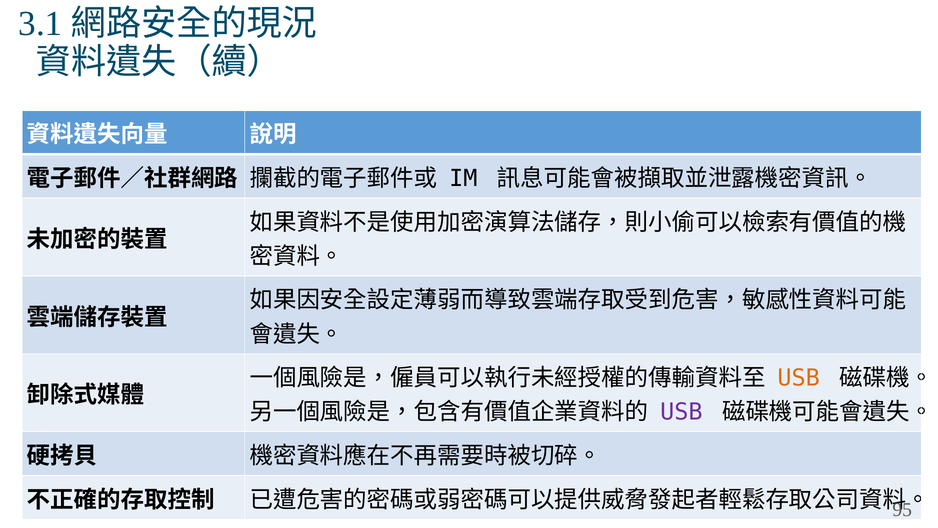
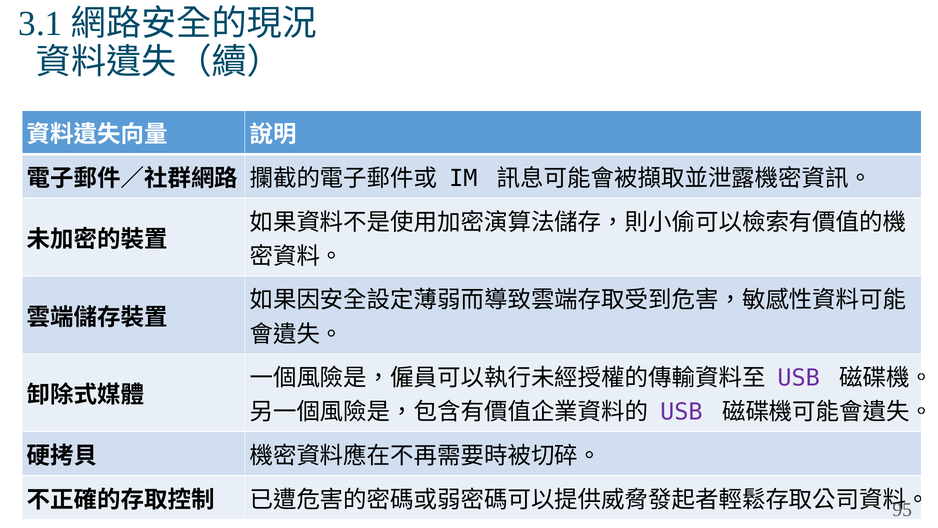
USB colour: orange -> purple (799, 378)
